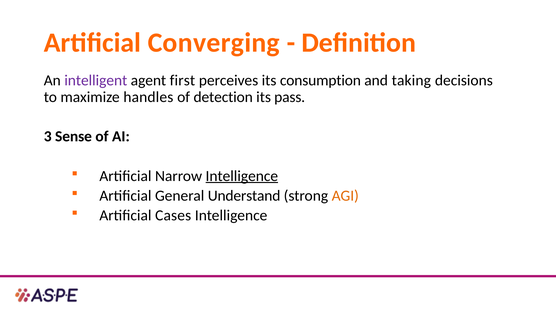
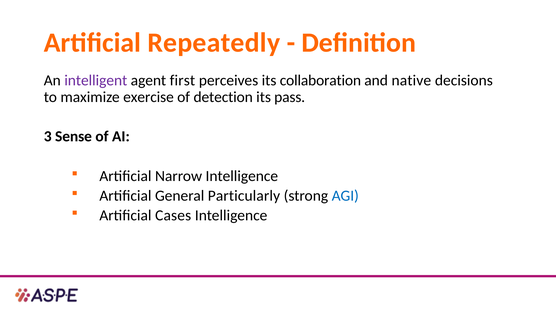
Converging: Converging -> Repeatedly (214, 43)
consumption: consumption -> collaboration (320, 81)
taking: taking -> native (411, 81)
handles: handles -> exercise (148, 97)
Intelligence underline: present -> none (242, 176)
Understand: Understand -> Particularly (244, 196)
AGI colour: orange -> blue (345, 196)
